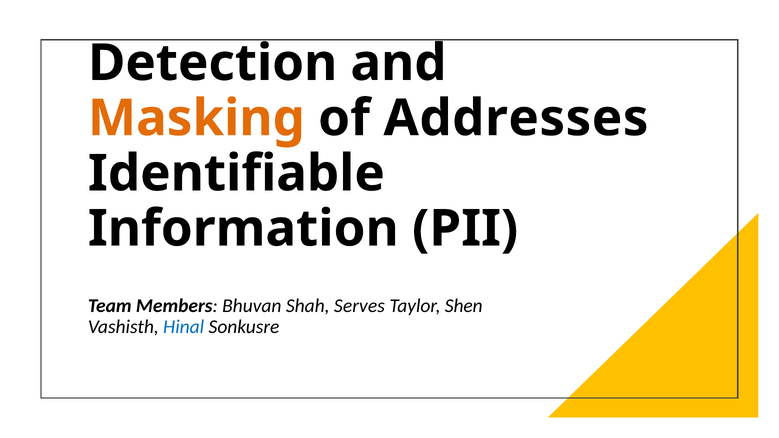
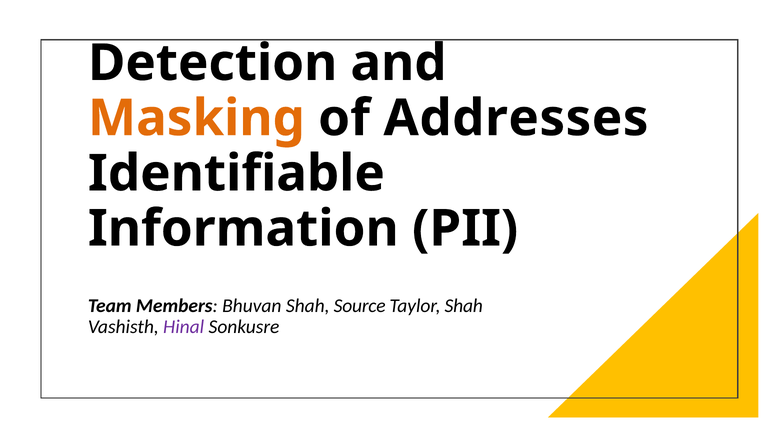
Serves: Serves -> Source (360, 306)
Taylor Shen: Shen -> Shah (464, 306)
Hinal colour: blue -> purple (184, 327)
